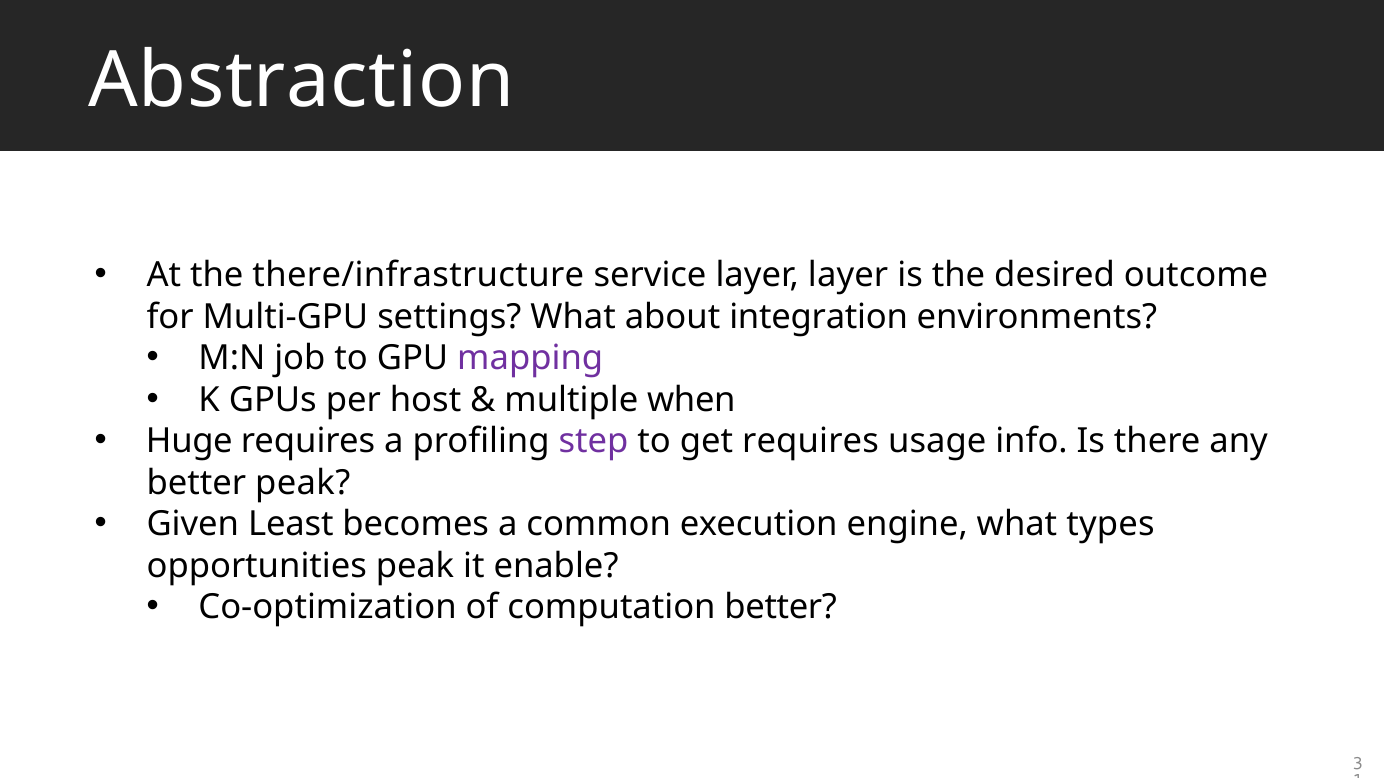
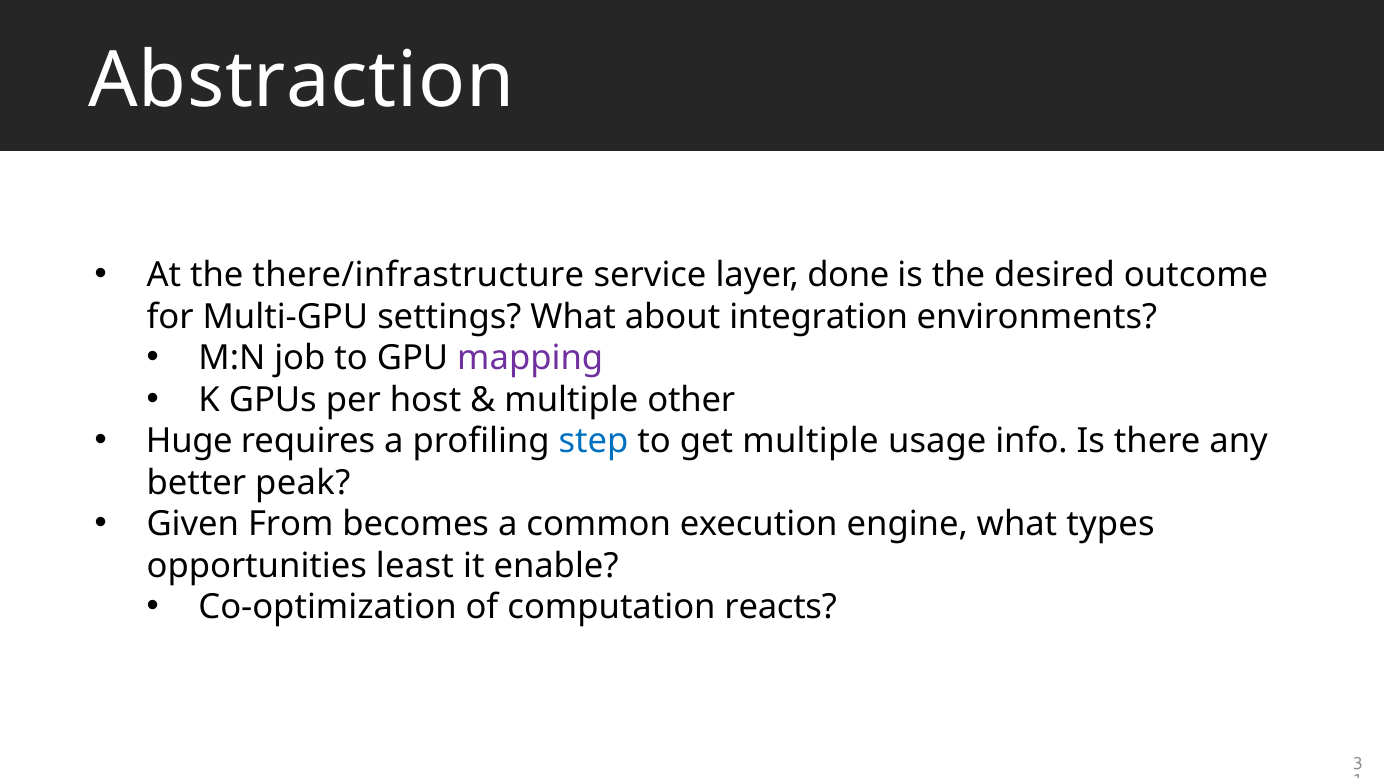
layer layer: layer -> done (848, 276)
when: when -> other (691, 400)
step colour: purple -> blue (594, 442)
get requires: requires -> multiple (810, 442)
Least: Least -> From (291, 525)
opportunities peak: peak -> least (415, 566)
computation better: better -> reacts (781, 608)
